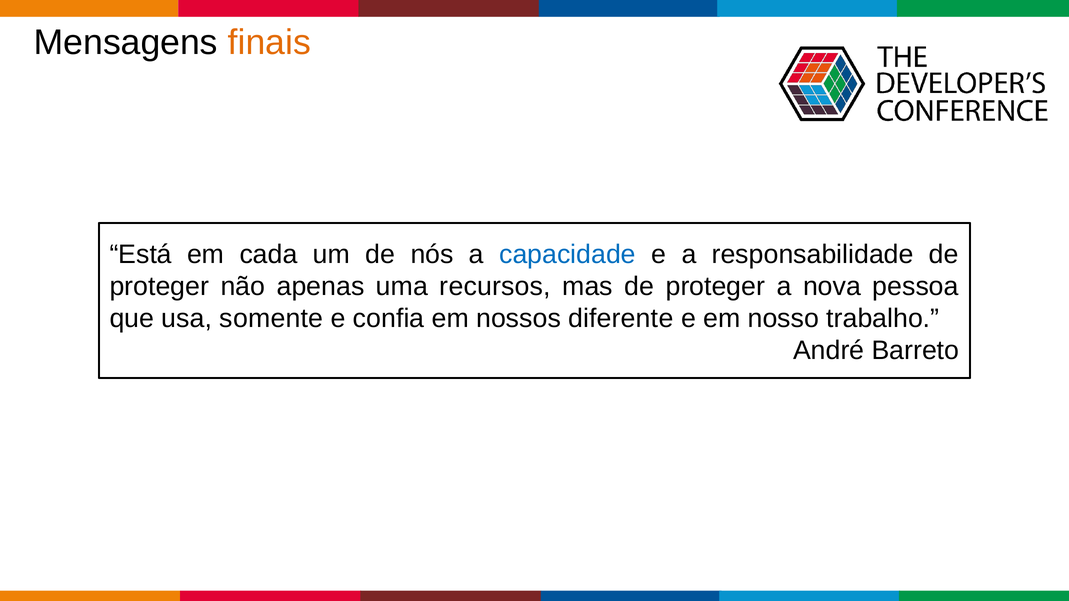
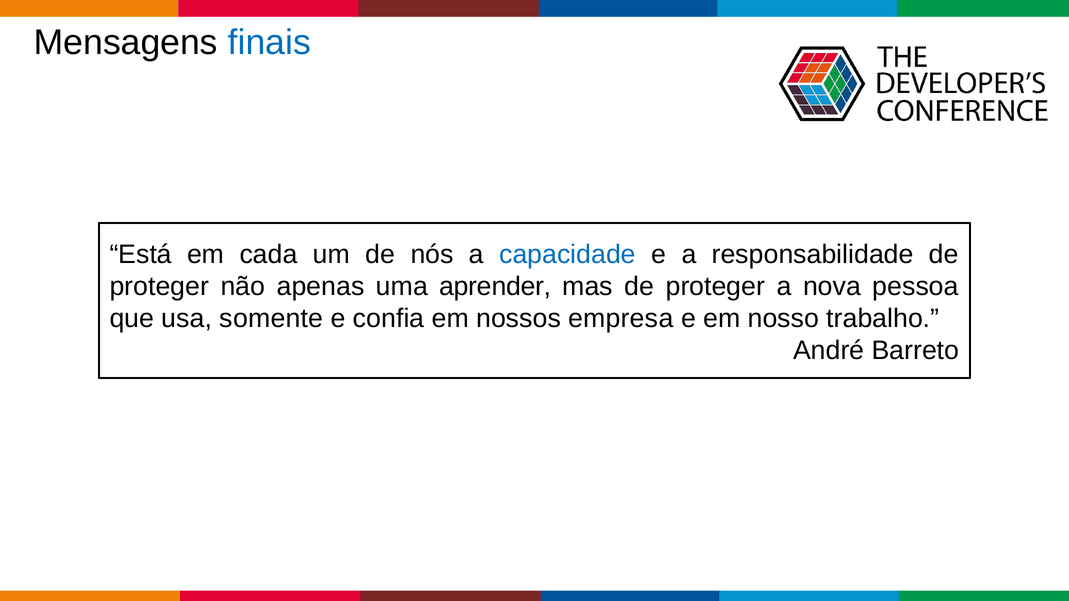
finais colour: orange -> blue (269, 43)
recursos: recursos -> aprender (495, 286)
diferente: diferente -> empresa (621, 319)
